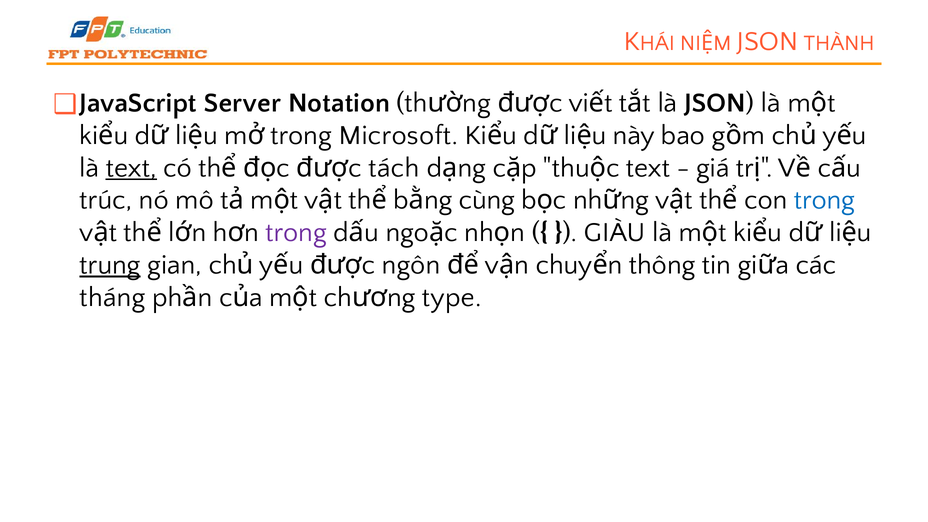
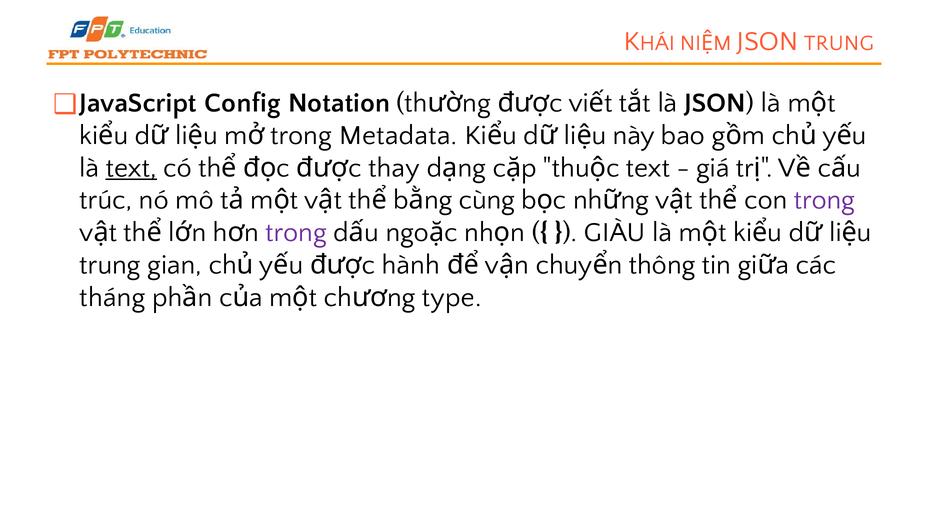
JSON THÀNH: THÀNH -> TRUNG (839, 43)
Server: Server -> Config (242, 103)
Microsoft: Microsoft -> Metadata (398, 135)
tách: tách -> thay (394, 168)
trong colour: blue -> purple (824, 200)
trung underline: present -> none (110, 265)
ngôn: ngôn -> hành (411, 265)
